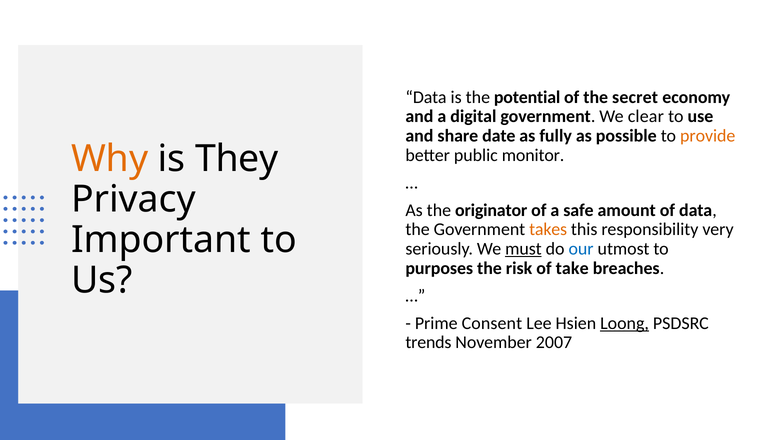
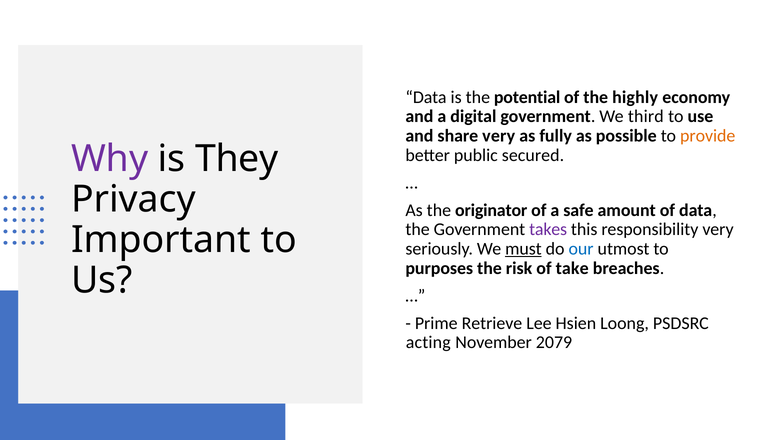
secret: secret -> highly (635, 97)
clear: clear -> third (646, 117)
share date: date -> very (499, 136)
monitor: monitor -> secured (533, 155)
Why colour: orange -> purple (110, 159)
takes colour: orange -> purple (548, 229)
Consent: Consent -> Retrieve (492, 323)
Loong underline: present -> none (625, 323)
trends: trends -> acting (428, 342)
2007: 2007 -> 2079 (554, 342)
